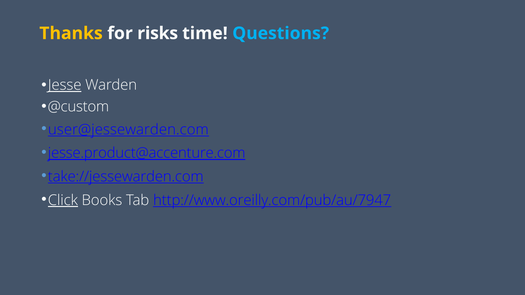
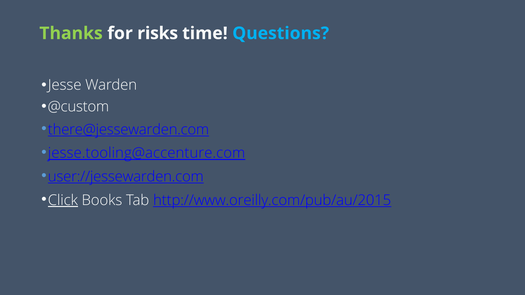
Thanks colour: yellow -> light green (71, 33)
Jesse underline: present -> none (65, 85)
user@jessewarden.com: user@jessewarden.com -> there@jessewarden.com (129, 130)
jesse.product@accenture.com: jesse.product@accenture.com -> jesse.tooling@accenture.com (147, 153)
take://jessewarden.com: take://jessewarden.com -> user://jessewarden.com (126, 177)
http://www.oreilly.com/pub/au/7947: http://www.oreilly.com/pub/au/7947 -> http://www.oreilly.com/pub/au/2015 (272, 200)
